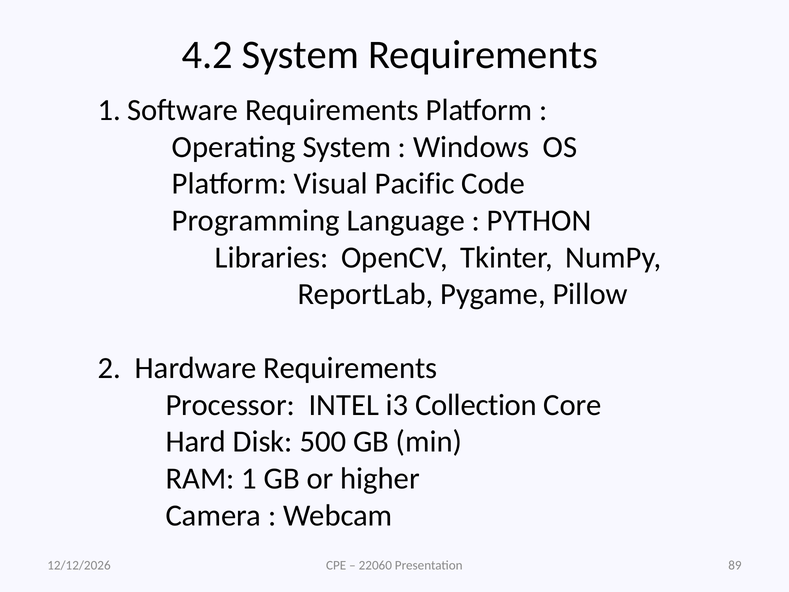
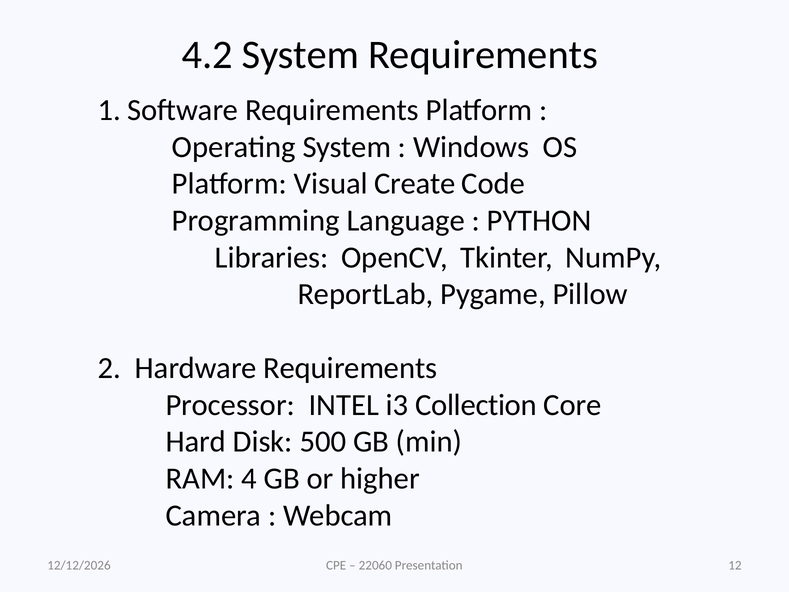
Pacific: Pacific -> Create (415, 184)
1: 1 -> 4 (249, 478)
89: 89 -> 12 (735, 565)
